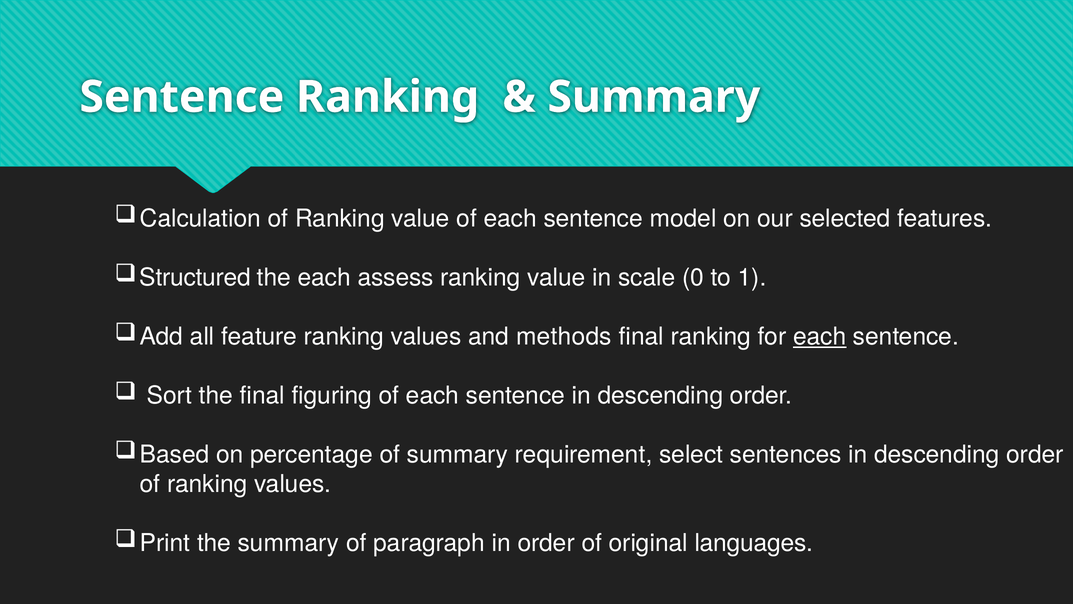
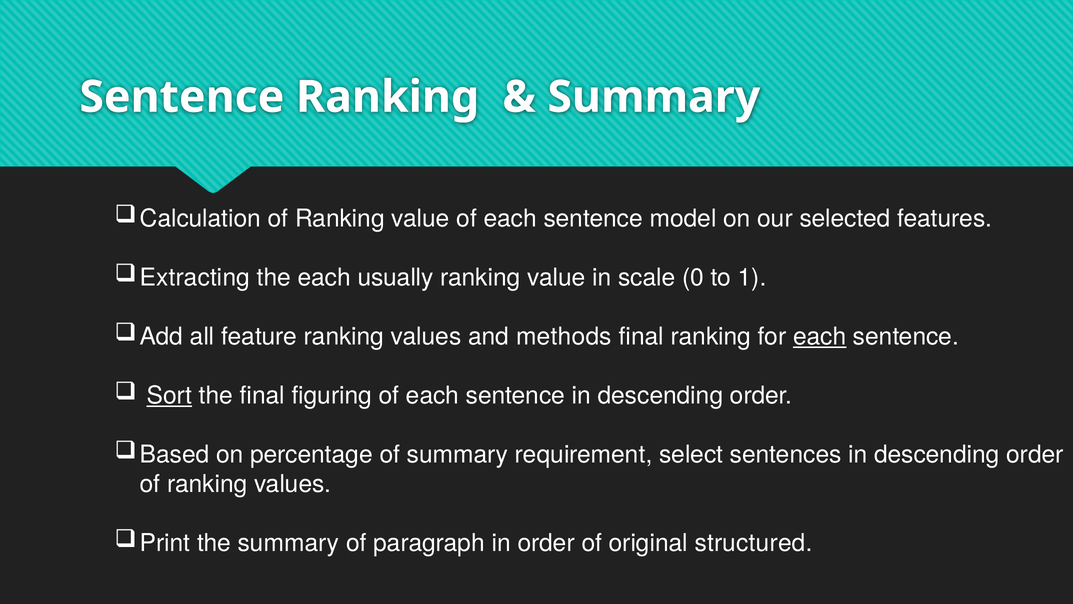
Structured: Structured -> Extracting (195, 278)
assess: assess -> usually (396, 278)
Sort underline: none -> present (169, 395)
languages: languages -> structured (754, 543)
